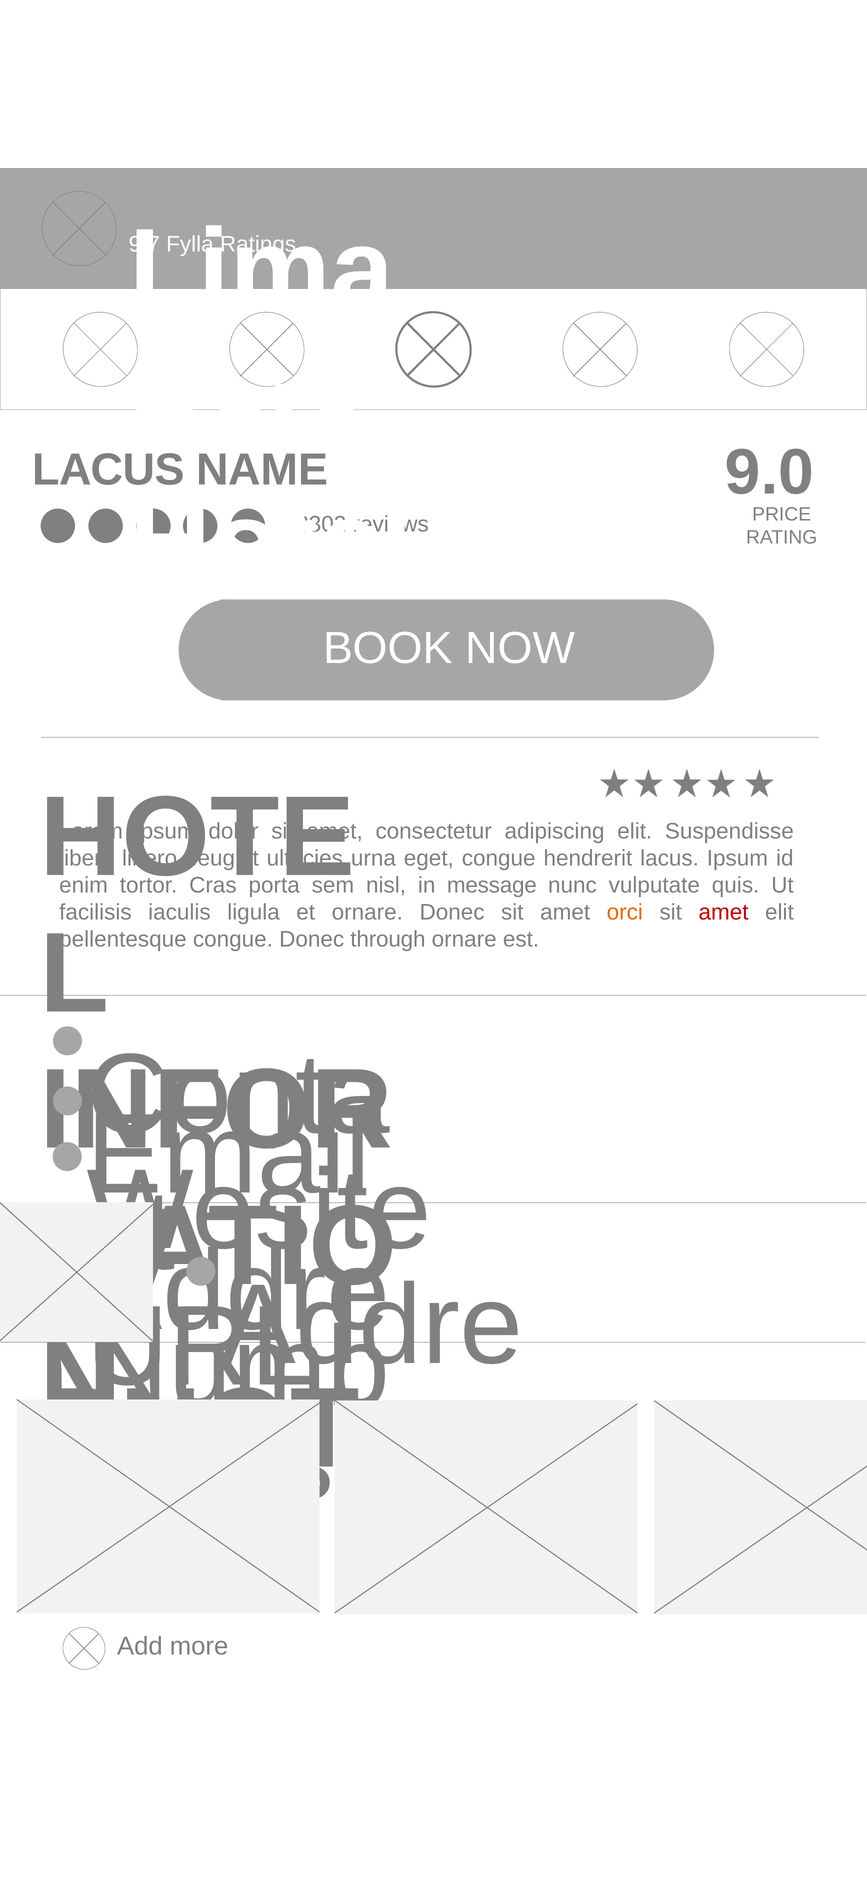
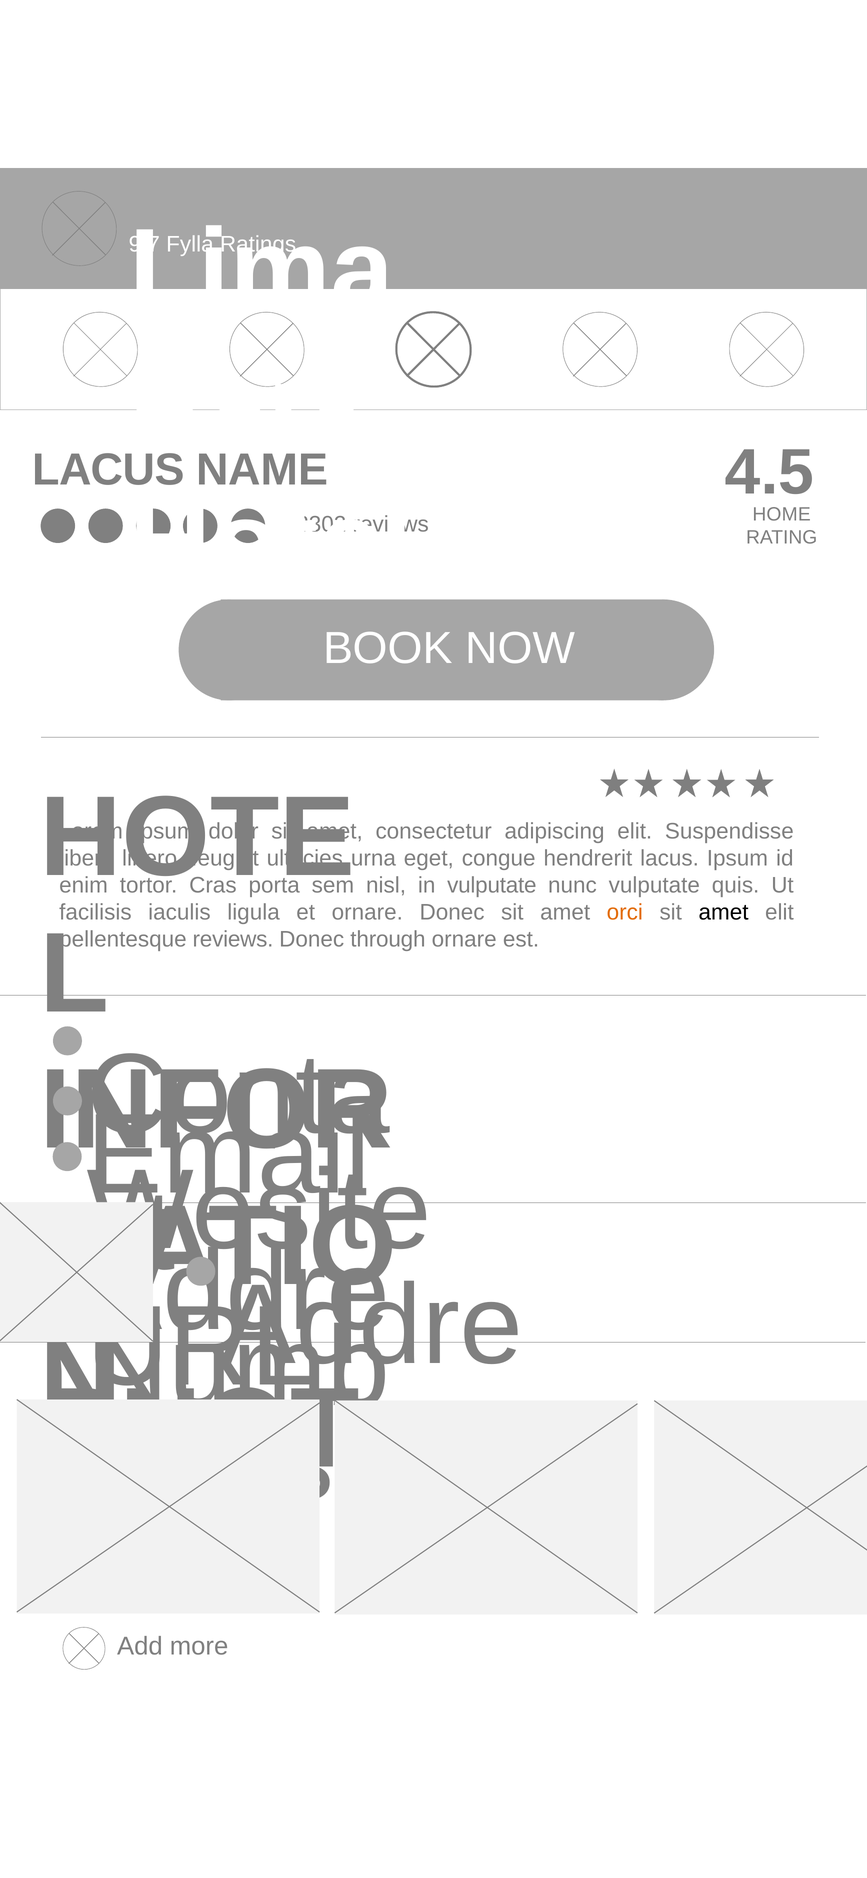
9.0: 9.0 -> 4.5 (769, 473)
PRICE: PRICE -> HOME (782, 514)
in message: message -> vulputate (492, 885)
amet colour: red -> black (724, 912)
congue: congue -> reviews (233, 939)
